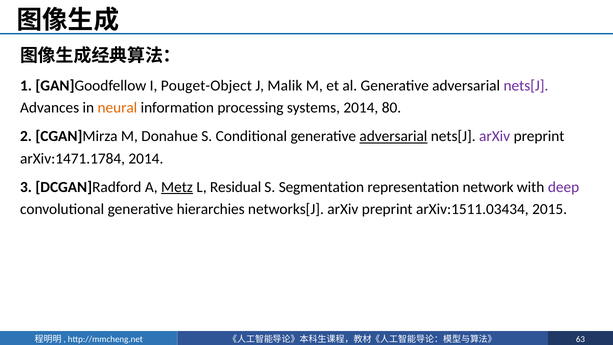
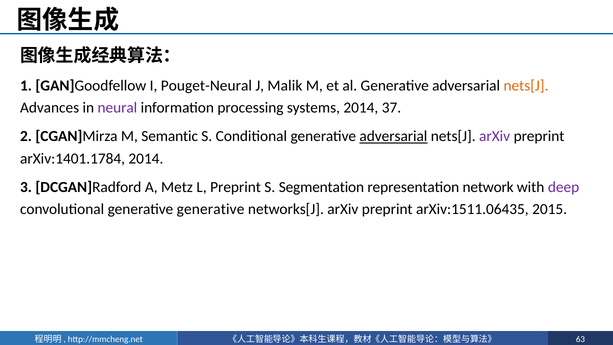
Pouget-Object: Pouget-Object -> Pouget-Neural (206, 86)
nets[J colour: purple -> orange (526, 86)
neural colour: orange -> purple (117, 108)
80: 80 -> 37 (391, 108)
Donahue: Donahue -> Semantic (170, 136)
arXiv:1471.1784: arXiv:1471.1784 -> arXiv:1401.1784 (73, 158)
Metz underline: present -> none (177, 187)
L Residual: Residual -> Preprint (236, 187)
generative hierarchies: hierarchies -> generative (211, 209)
arXiv:1511.03434: arXiv:1511.03434 -> arXiv:1511.06435 (472, 209)
